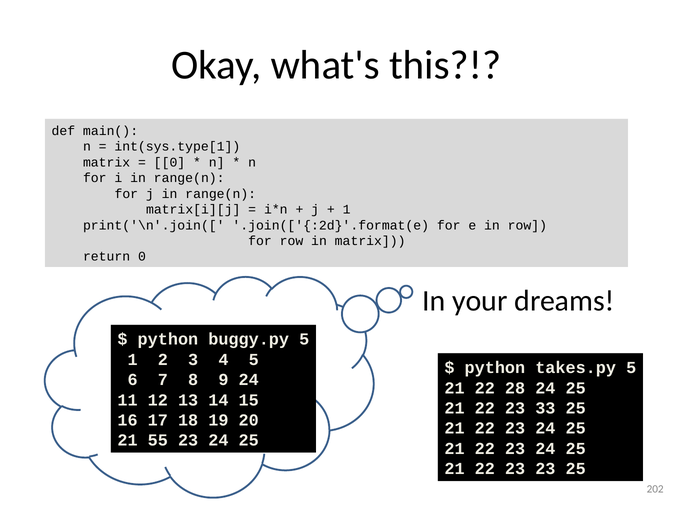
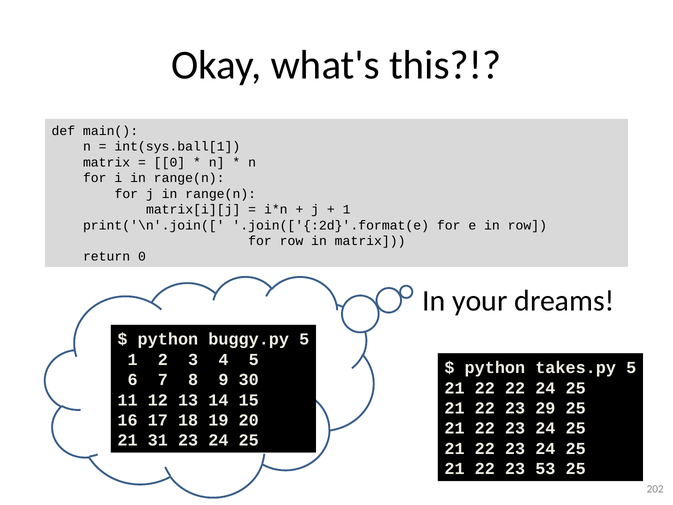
int(sys.type[1: int(sys.type[1 -> int(sys.ball[1 (177, 147)
9 24: 24 -> 30 (249, 380)
22 28: 28 -> 22 (515, 388)
33: 33 -> 29 (545, 408)
55: 55 -> 31 (158, 440)
23 23: 23 -> 53 (545, 469)
